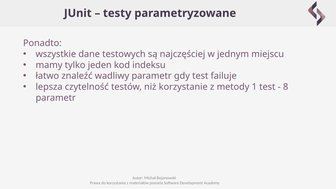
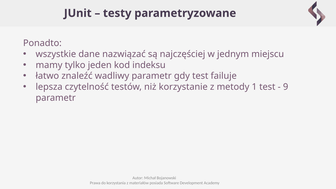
testowych: testowych -> nazwiązać (124, 54)
8: 8 -> 9 (286, 87)
